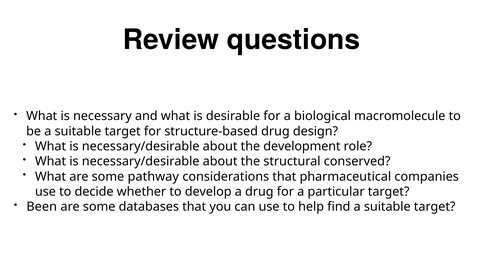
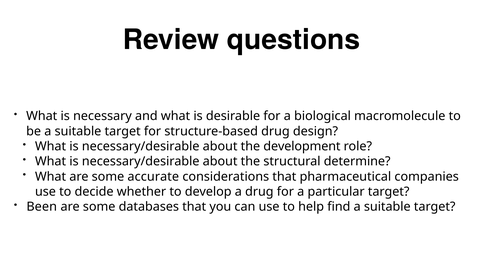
conserved: conserved -> determine (357, 161)
pathway: pathway -> accurate (153, 176)
